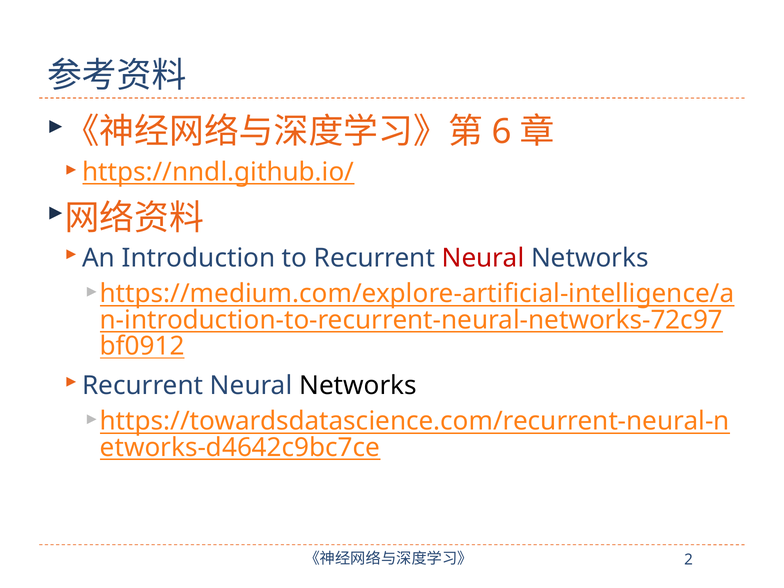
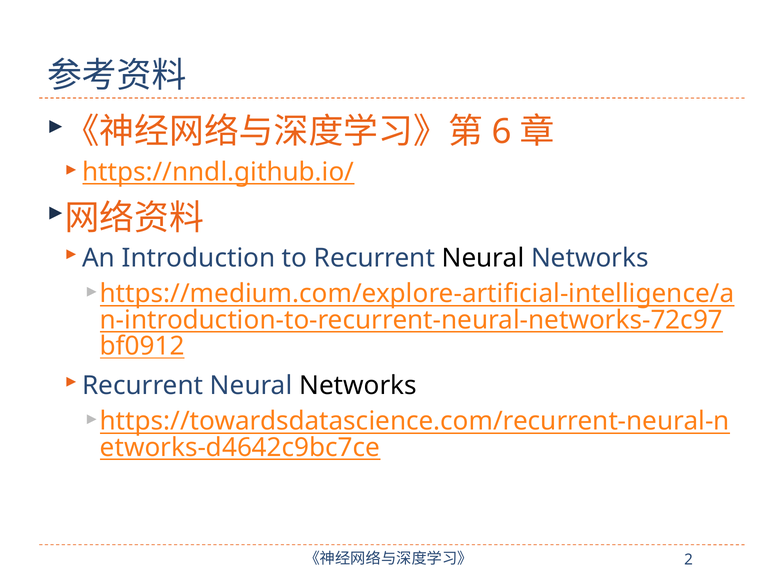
Neural colour: red -> black (483, 258)
